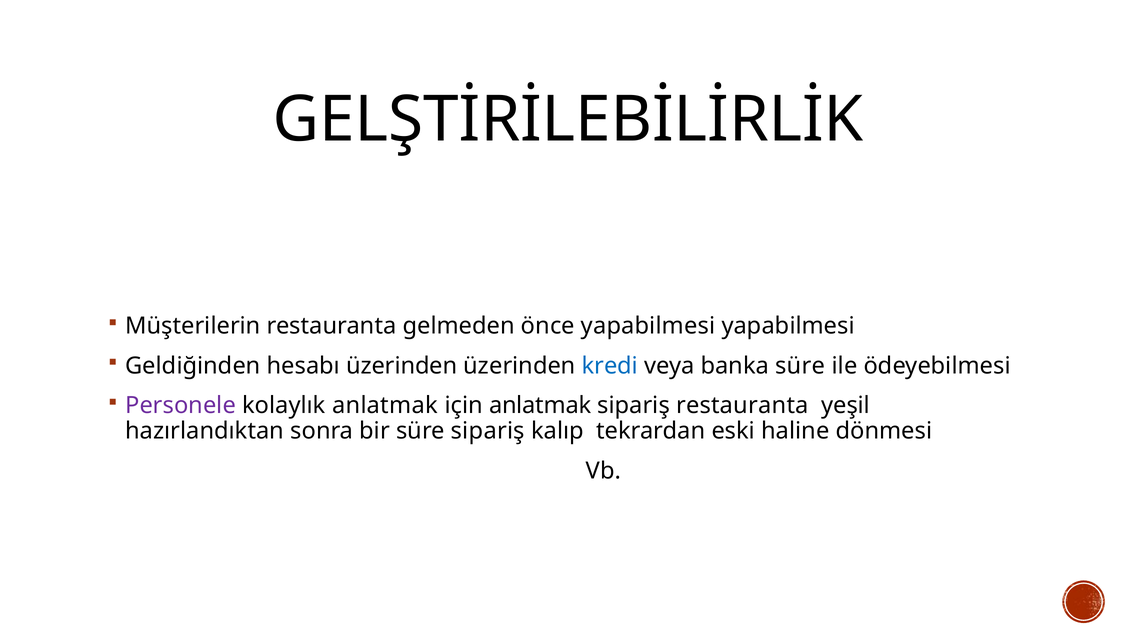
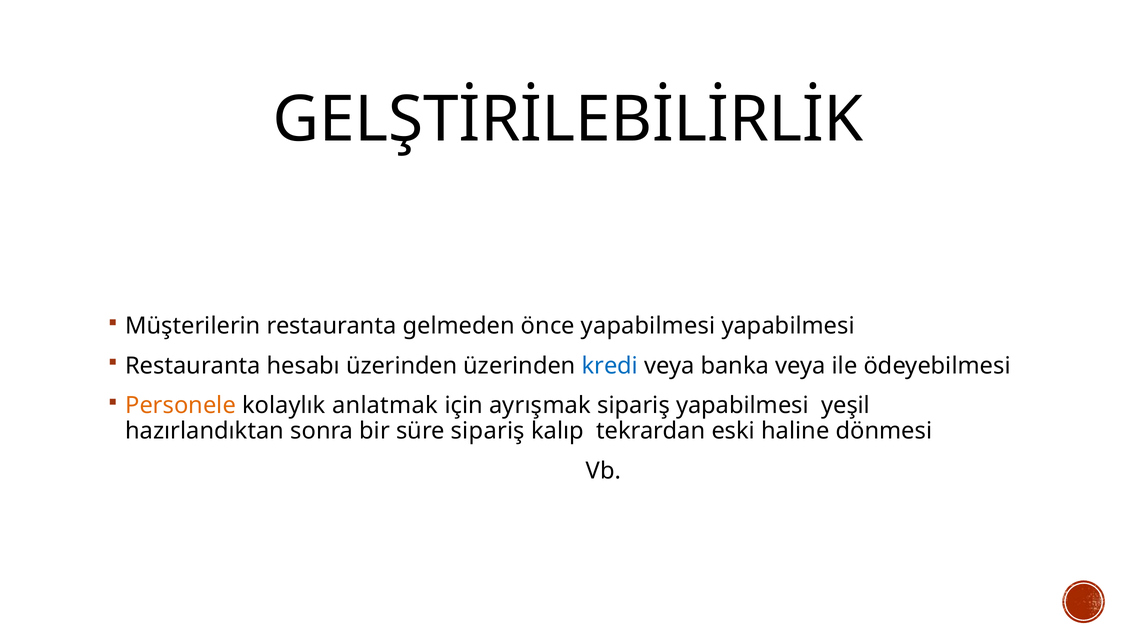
Geldiğinden: Geldiğinden -> Restauranta (193, 366)
banka süre: süre -> veya (800, 366)
Personele colour: purple -> orange (181, 406)
için anlatmak: anlatmak -> ayrışmak (540, 406)
sipariş restauranta: restauranta -> yapabilmesi (742, 406)
